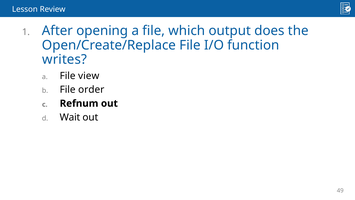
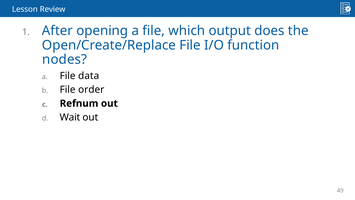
writes: writes -> nodes (65, 59)
view: view -> data (89, 76)
